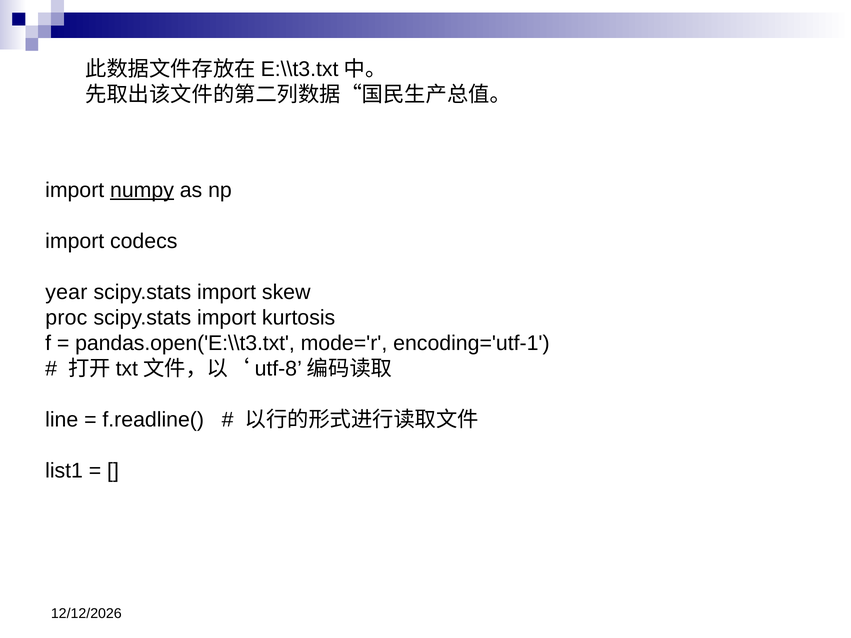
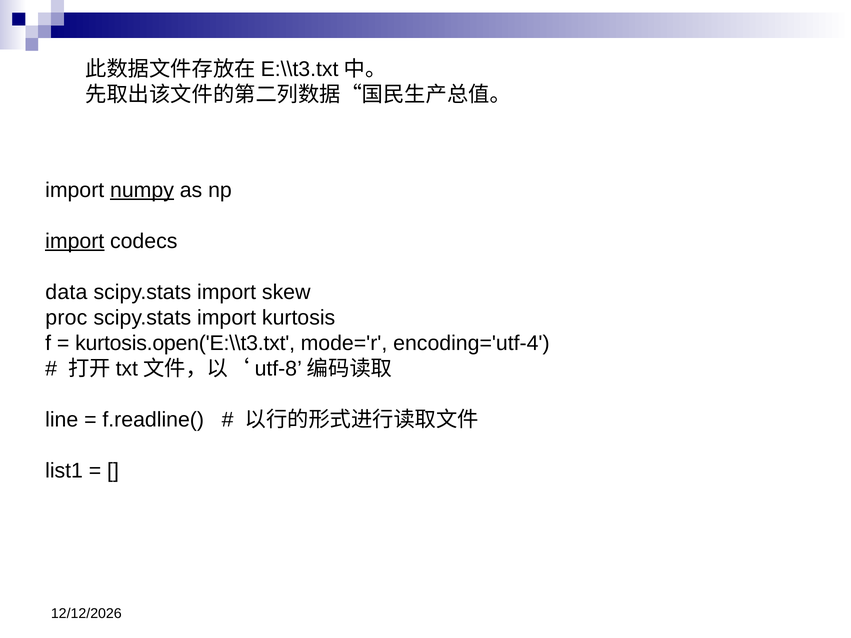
import underline: none -> present (75, 241)
year: year -> data (66, 292)
pandas.open('E:\\t3.txt: pandas.open('E:\\t3.txt -> kurtosis.open('E:\\t3.txt (185, 343)
encoding='utf-1: encoding='utf-1 -> encoding='utf-4 (471, 343)
